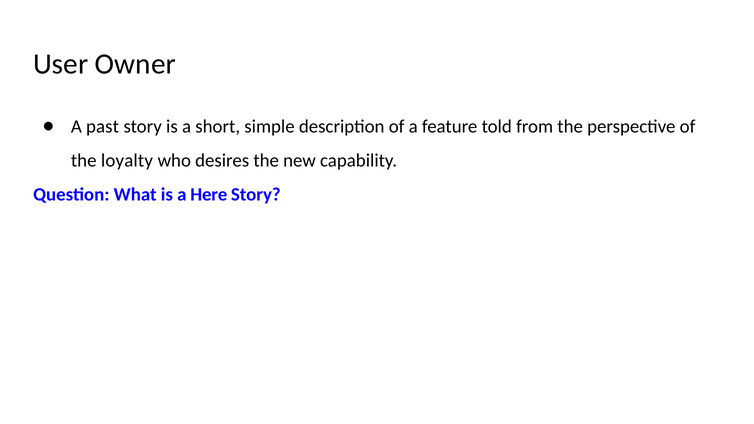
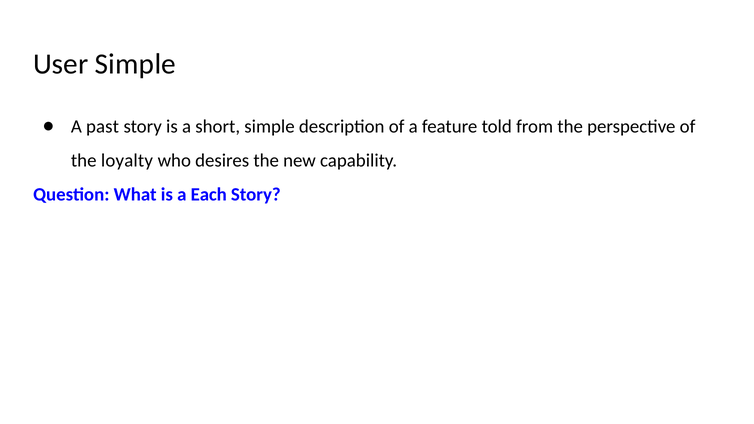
User Owner: Owner -> Simple (135, 64)
Here: Here -> Each (209, 194)
